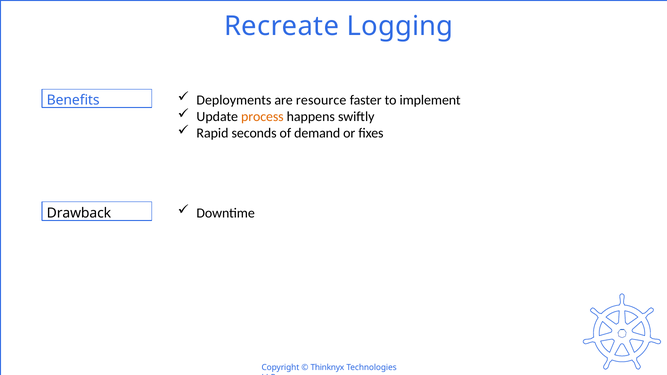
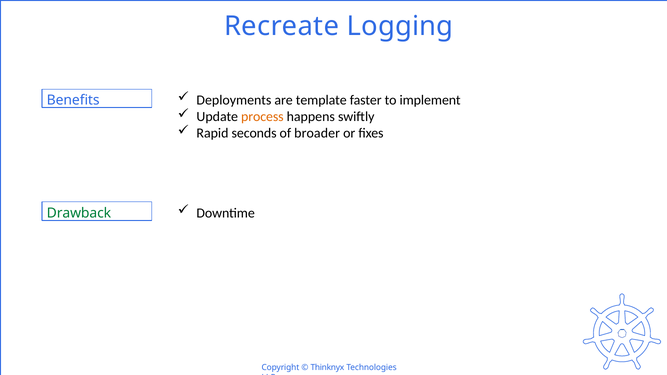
resource: resource -> template (321, 100)
demand: demand -> broader (317, 133)
Drawback colour: black -> green (79, 213)
